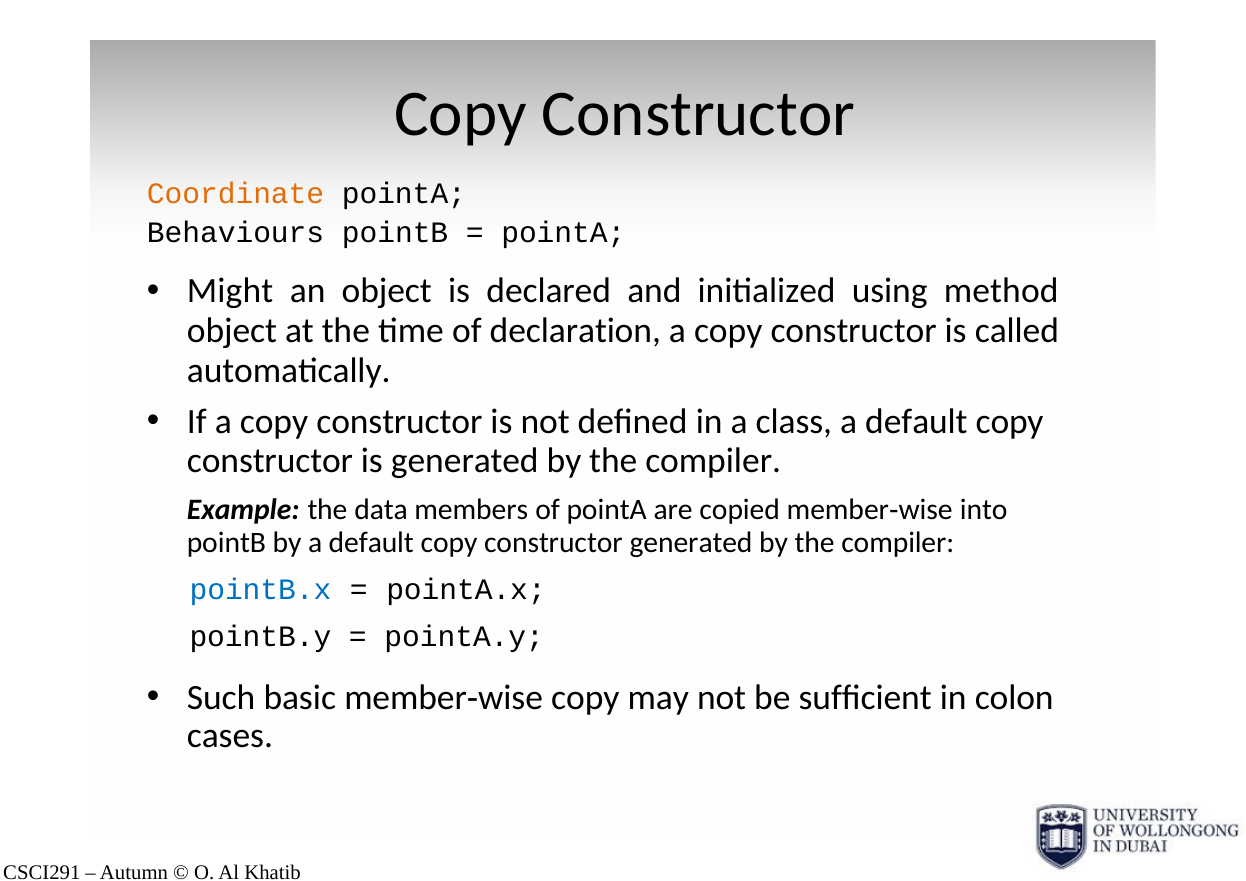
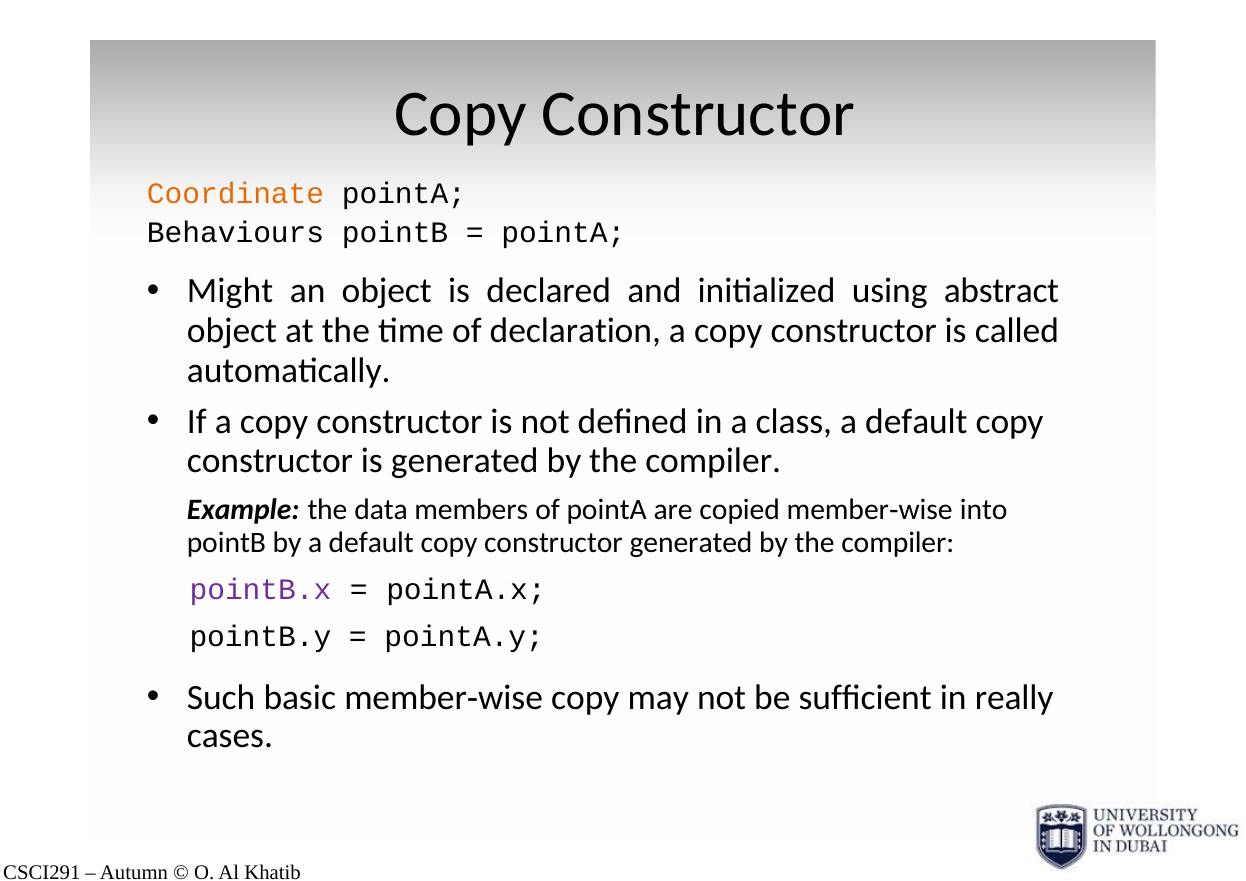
method: method -> abstract (1001, 291)
pointB.x colour: blue -> purple (260, 590)
colon: colon -> really (1014, 698)
